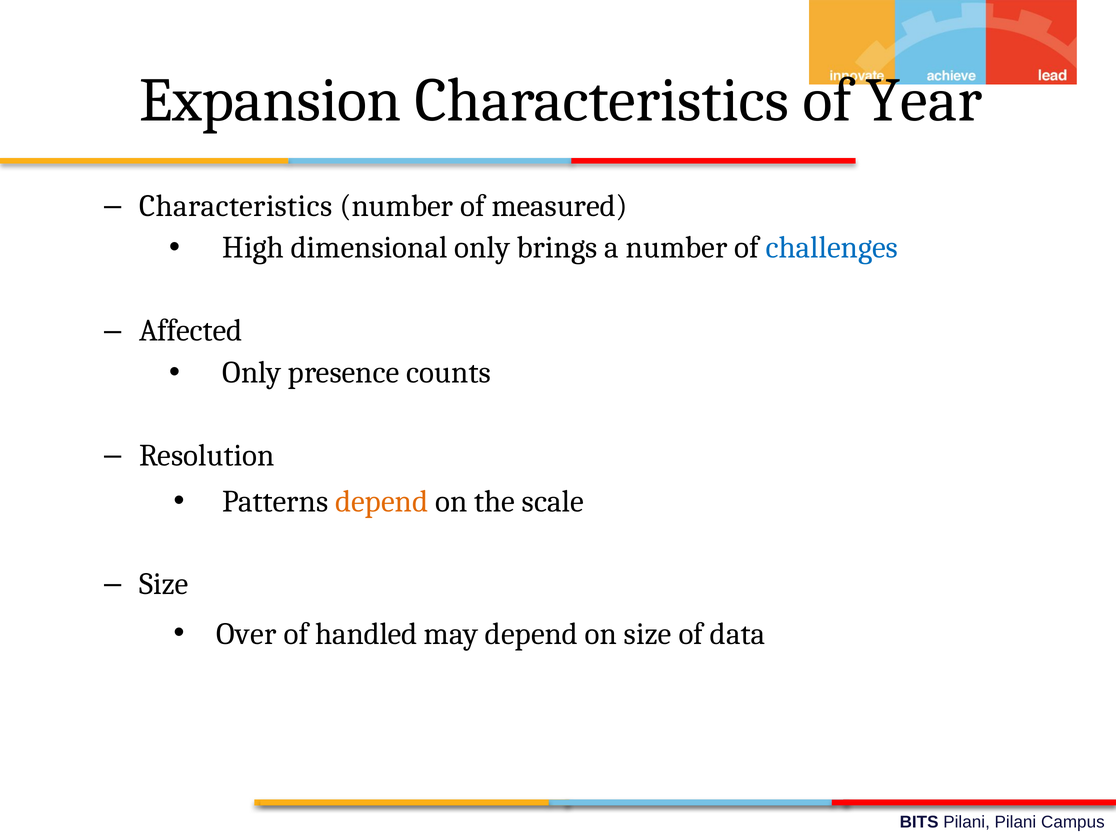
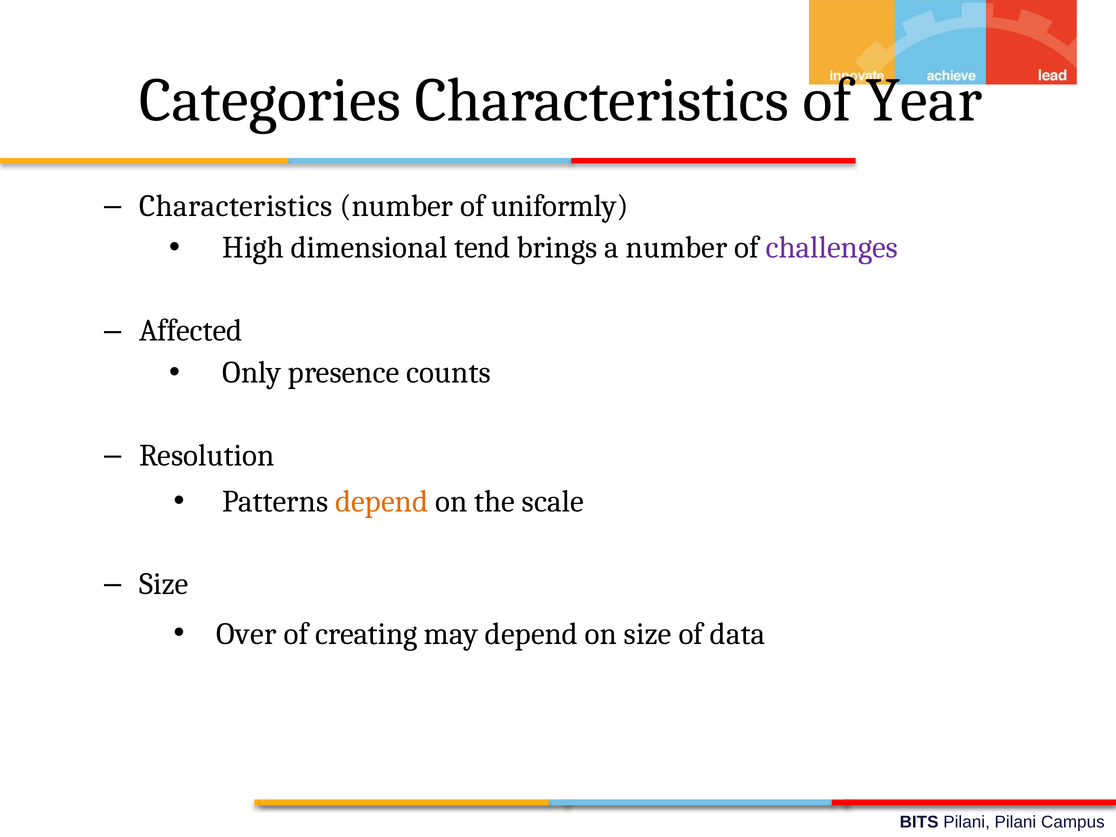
Expansion: Expansion -> Categories (270, 100)
measured: measured -> uniformly (560, 206)
dimensional only: only -> tend (482, 248)
challenges colour: blue -> purple (832, 248)
handled: handled -> creating (366, 634)
